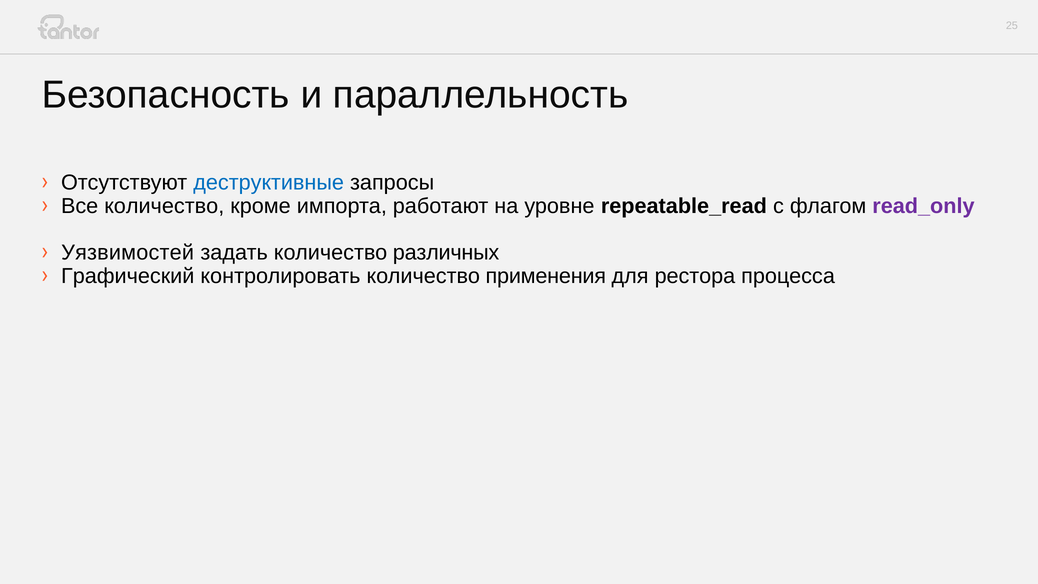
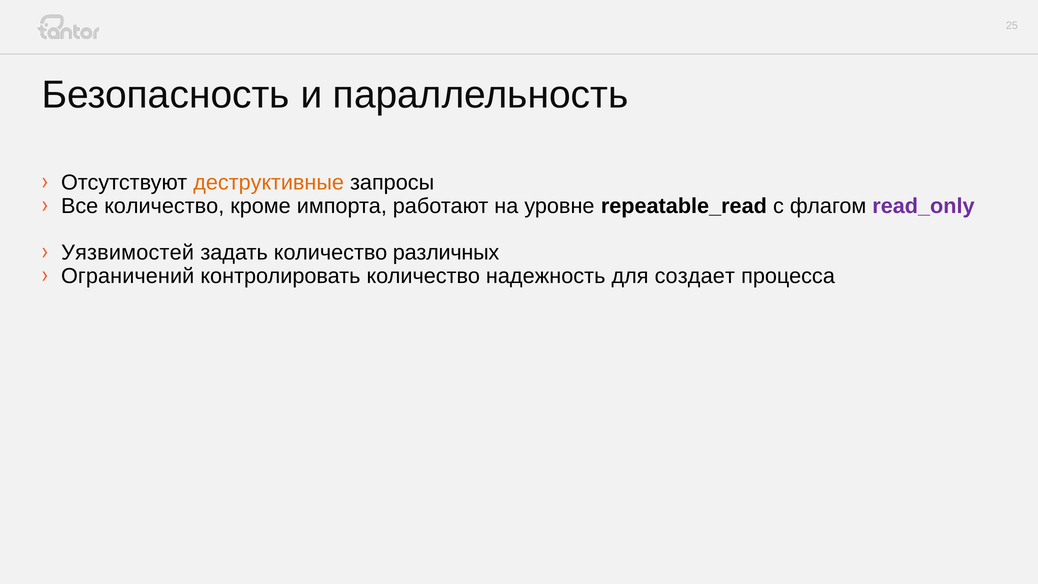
деструктивные colour: blue -> orange (269, 183)
Графический: Графический -> Ограничений (128, 276)
применения: применения -> надежность (546, 276)
рестора: рестора -> создает (695, 276)
